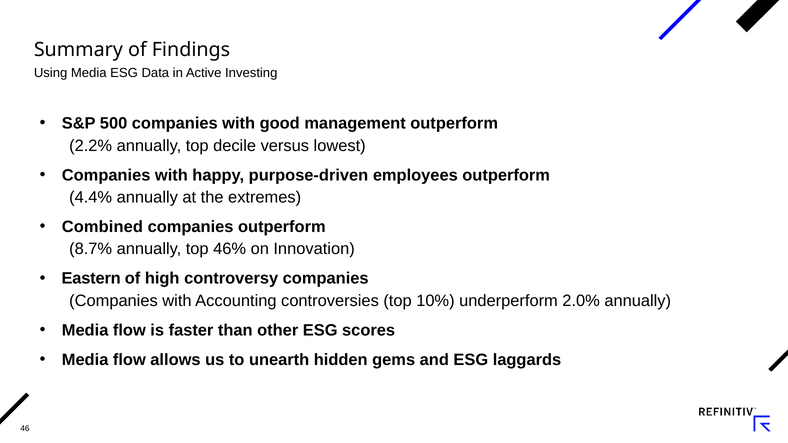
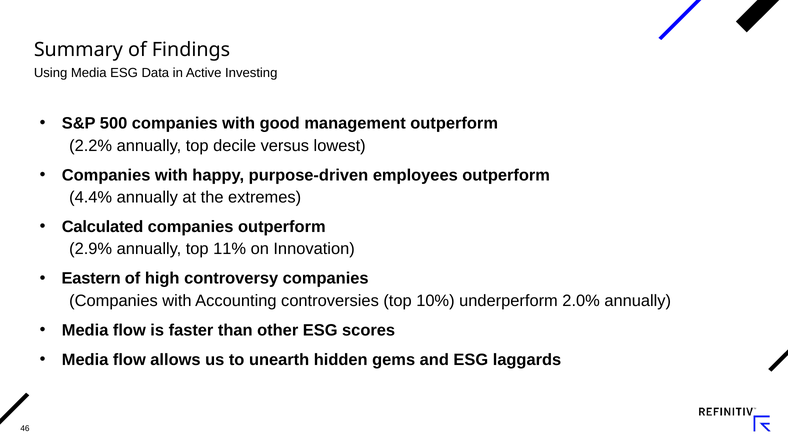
Combined: Combined -> Calculated (103, 227)
8.7%: 8.7% -> 2.9% (91, 249)
46%: 46% -> 11% (230, 249)
